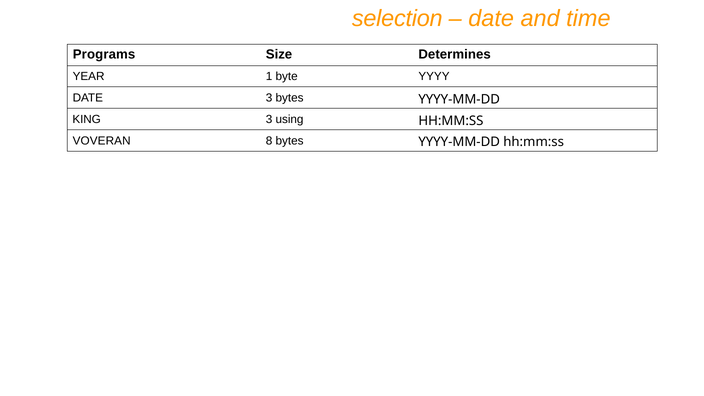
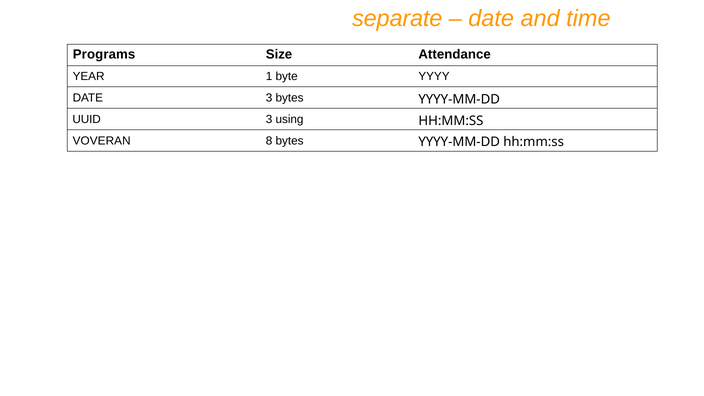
selection: selection -> separate (397, 18)
Determines: Determines -> Attendance (455, 54)
KING: KING -> UUID (87, 119)
